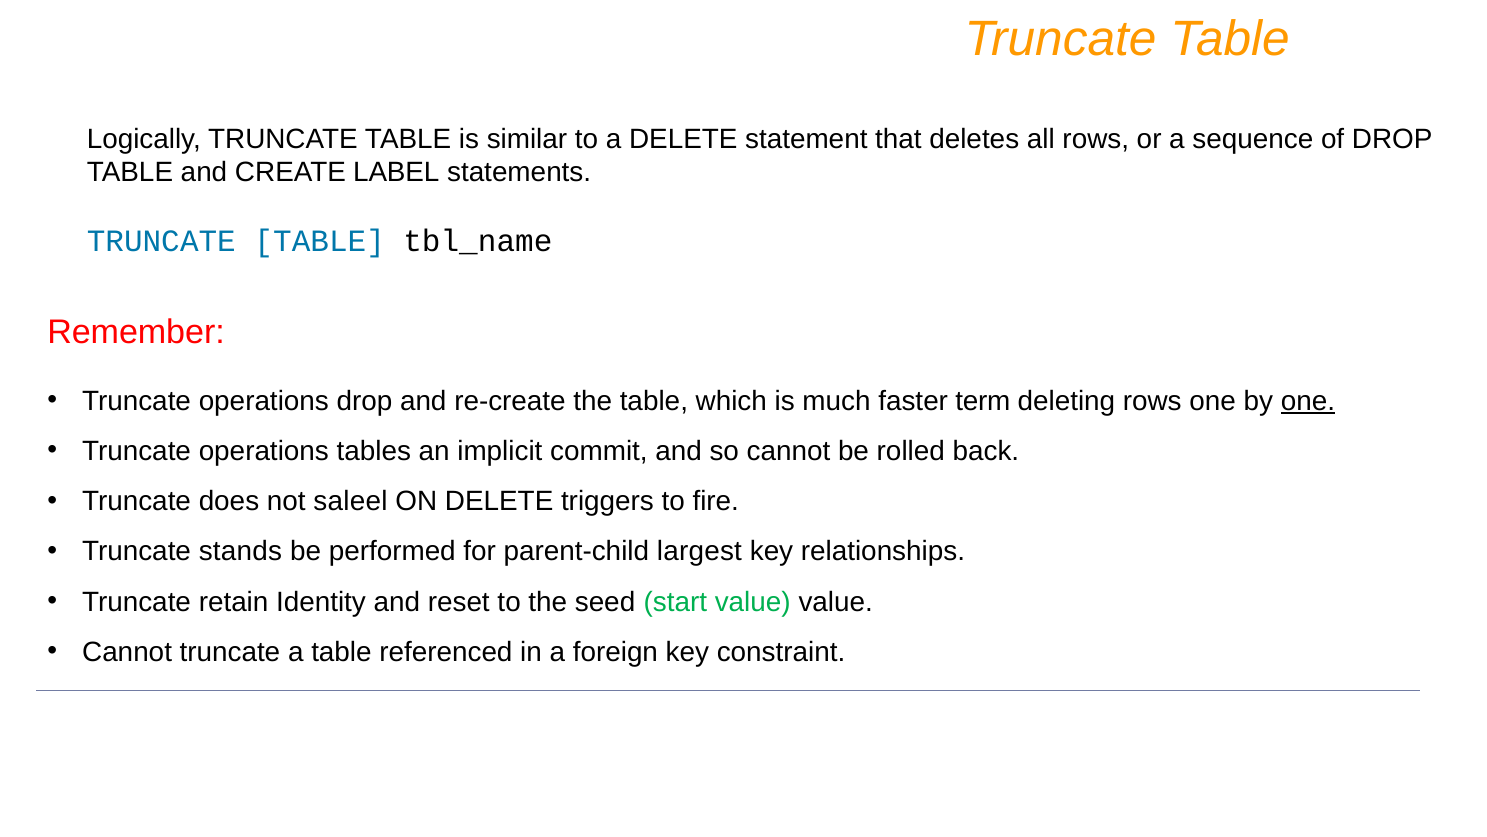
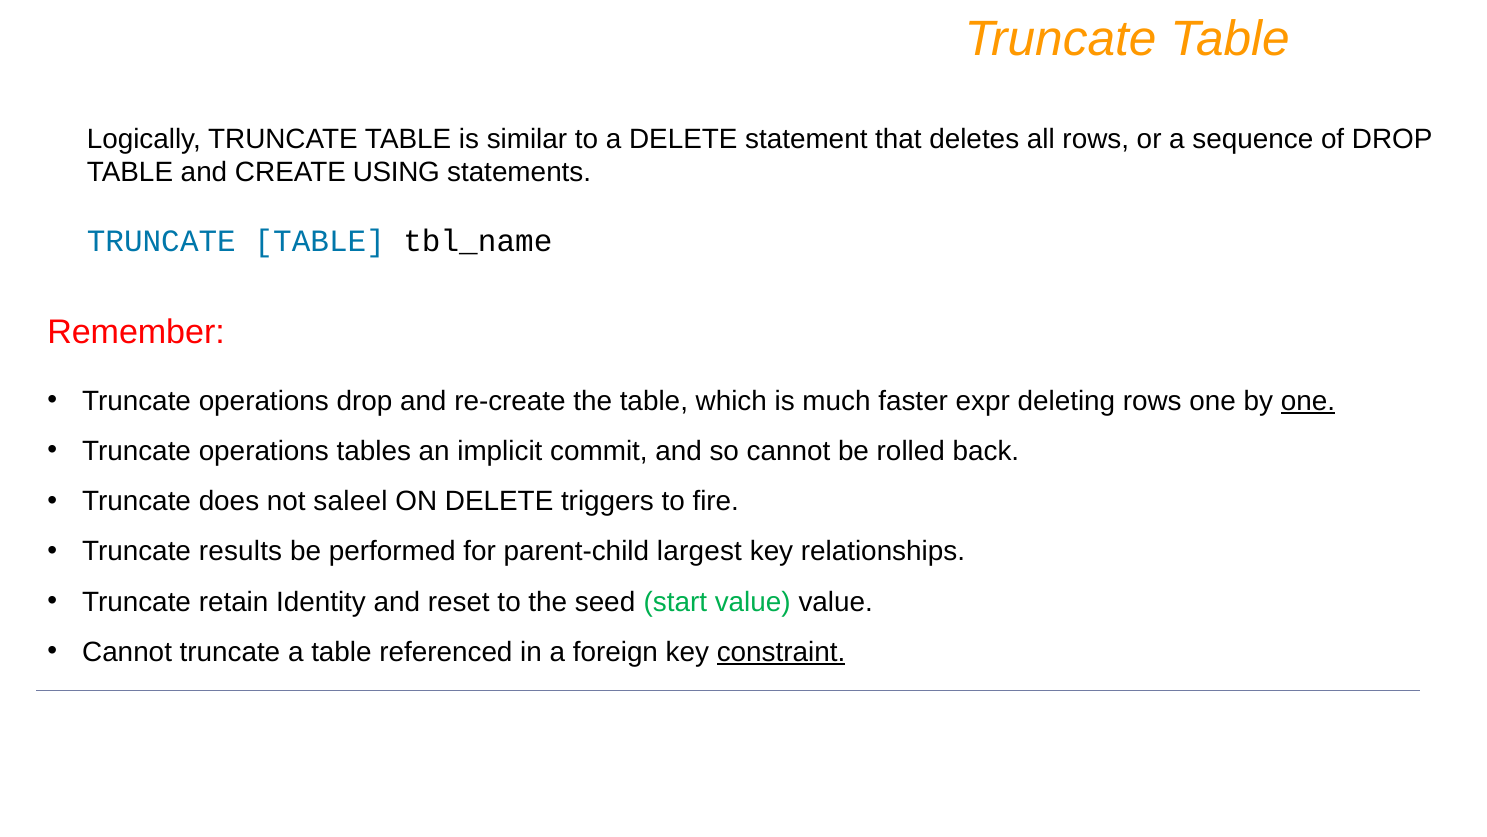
LABEL: LABEL -> USING (396, 172)
term: term -> expr (983, 401)
stands: stands -> results (240, 551)
constraint underline: none -> present (781, 652)
